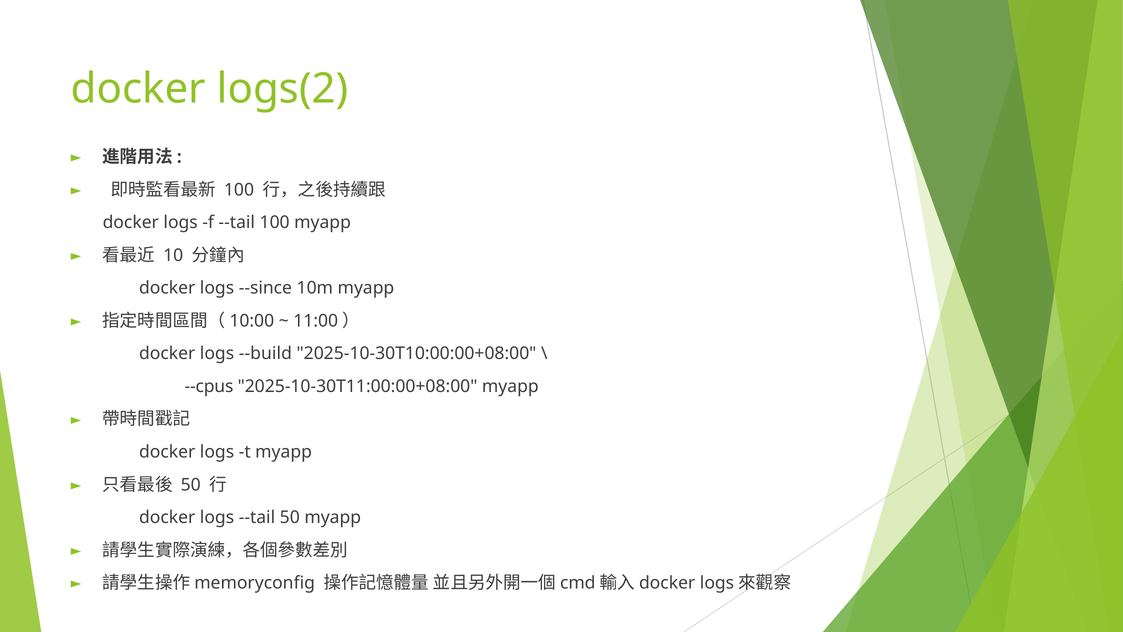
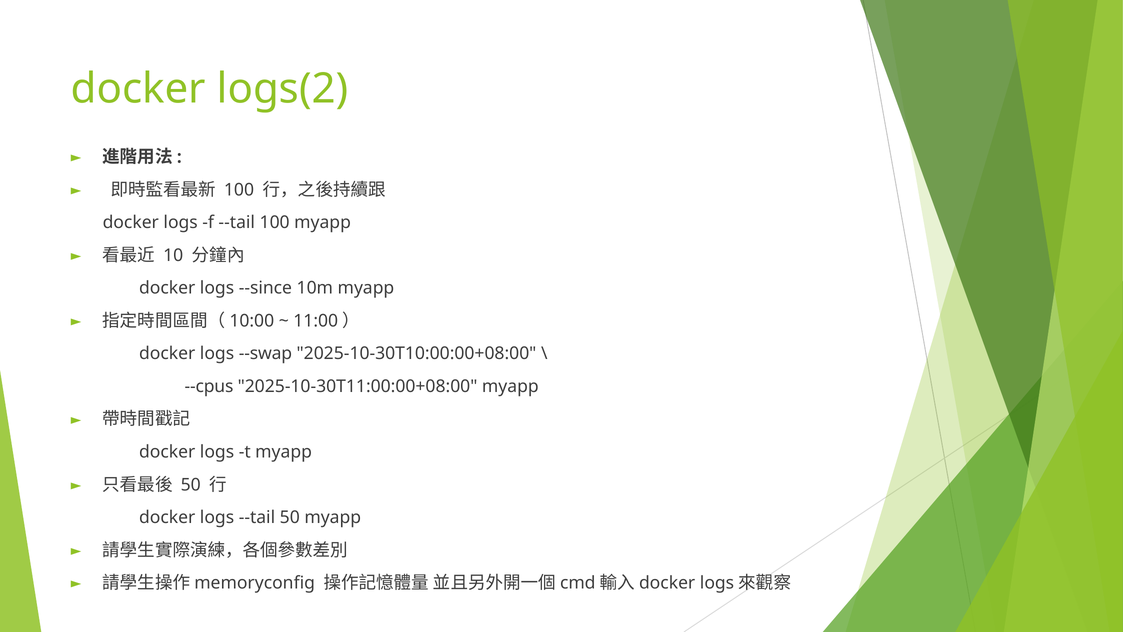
--build: --build -> --swap (265, 353)
